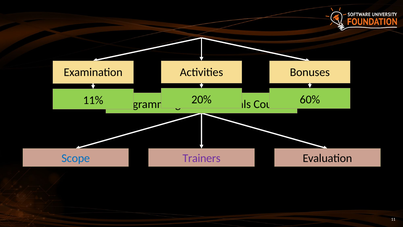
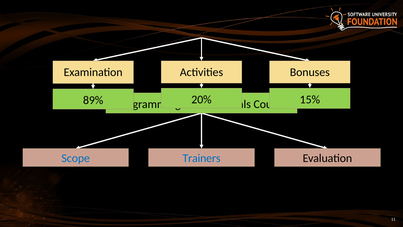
11%: 11% -> 89% (93, 100)
60%: 60% -> 15% (310, 100)
Trainers colour: purple -> blue (202, 158)
